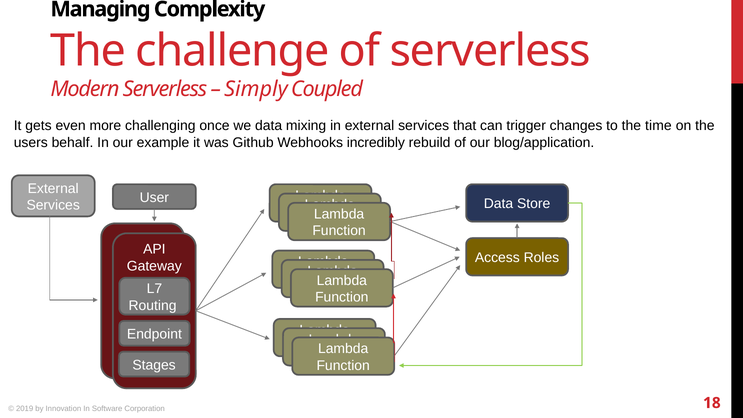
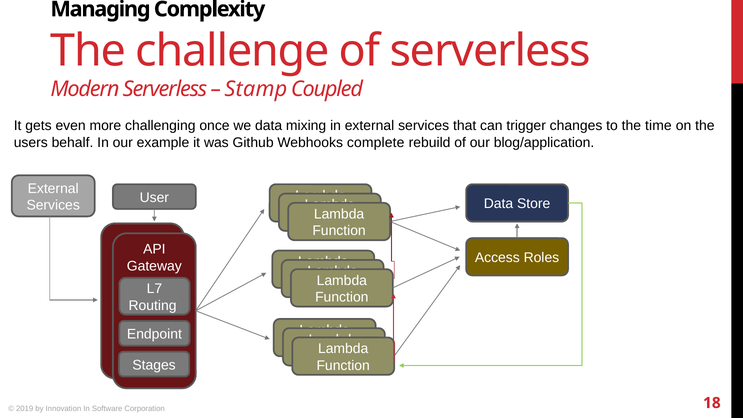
Simply: Simply -> Stamp (256, 89)
incredibly: incredibly -> complete (376, 143)
